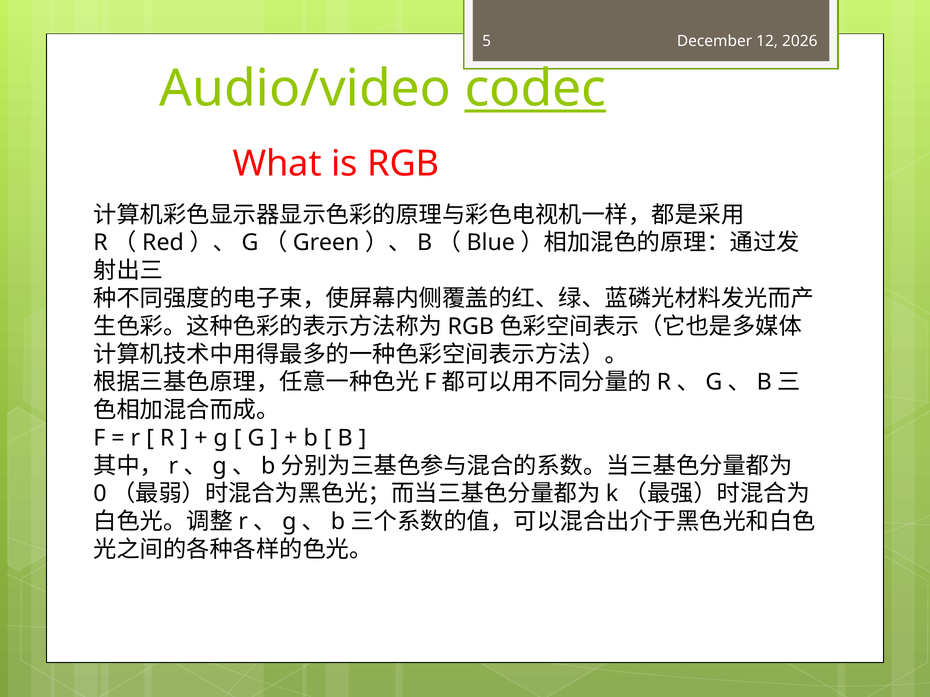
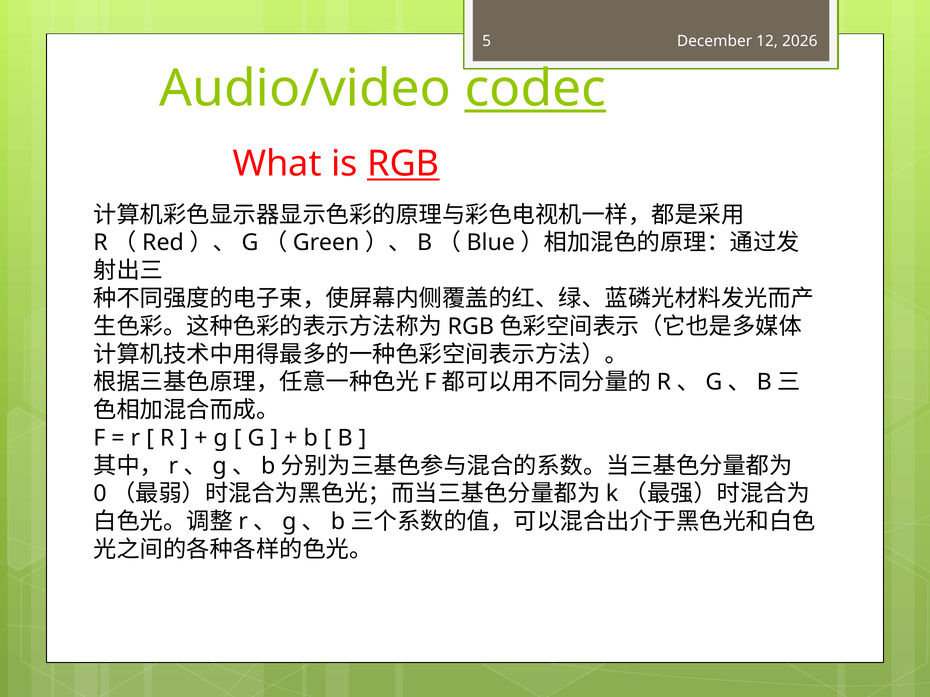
RGB underline: none -> present (403, 164)
